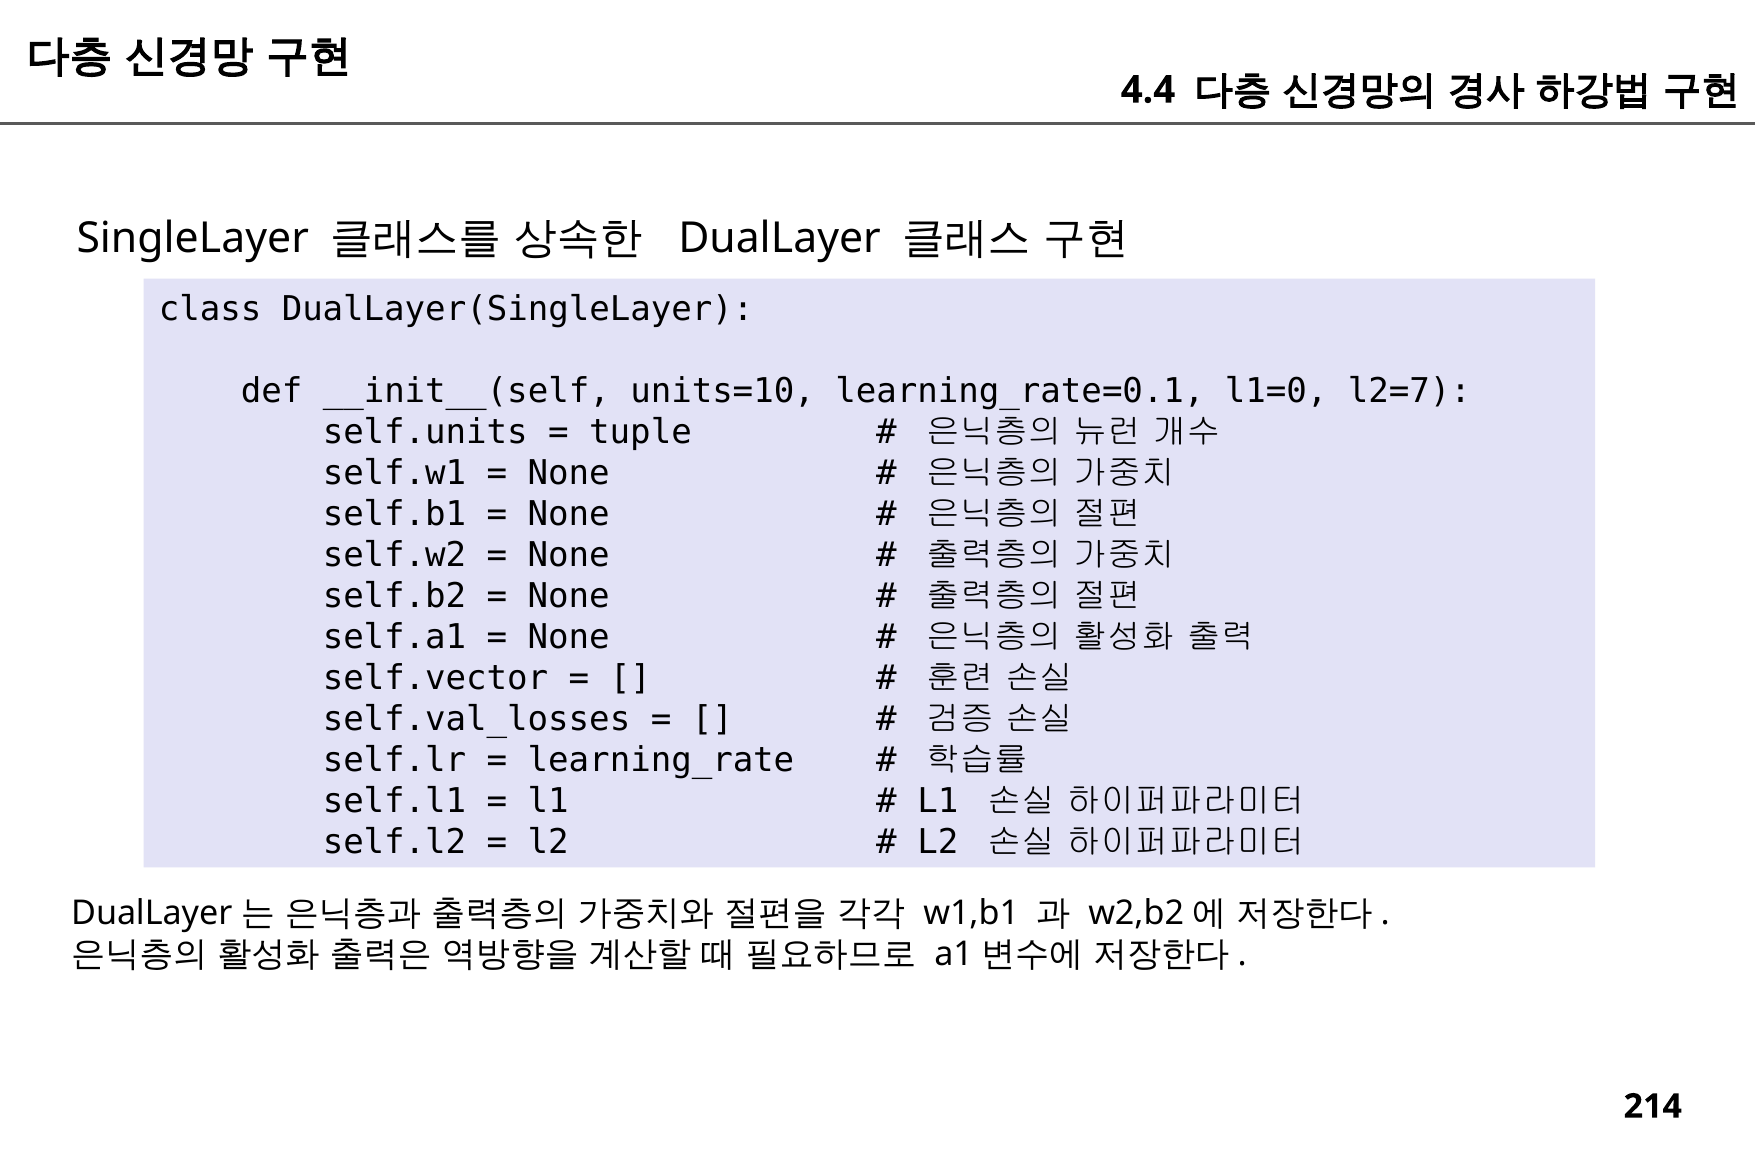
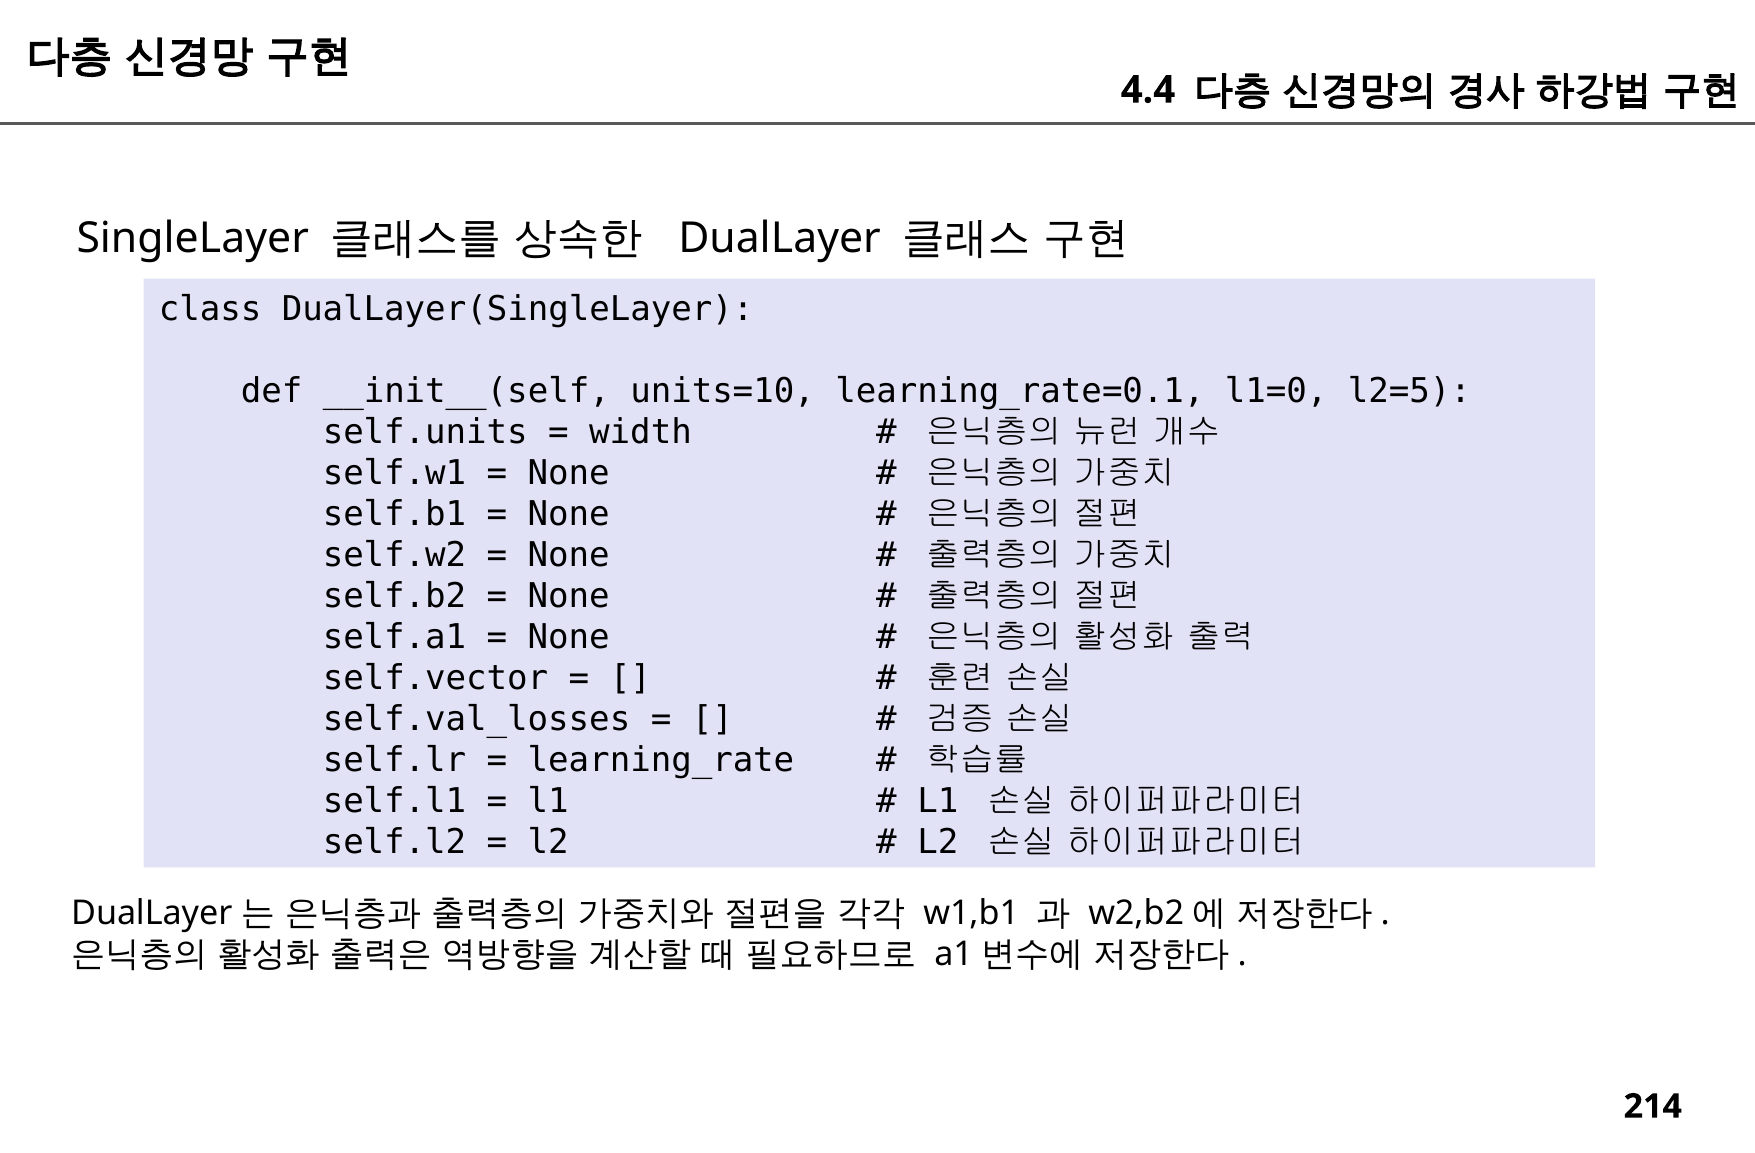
l2=7: l2=7 -> l2=5 (1409, 391)
tuple: tuple -> width (640, 432)
